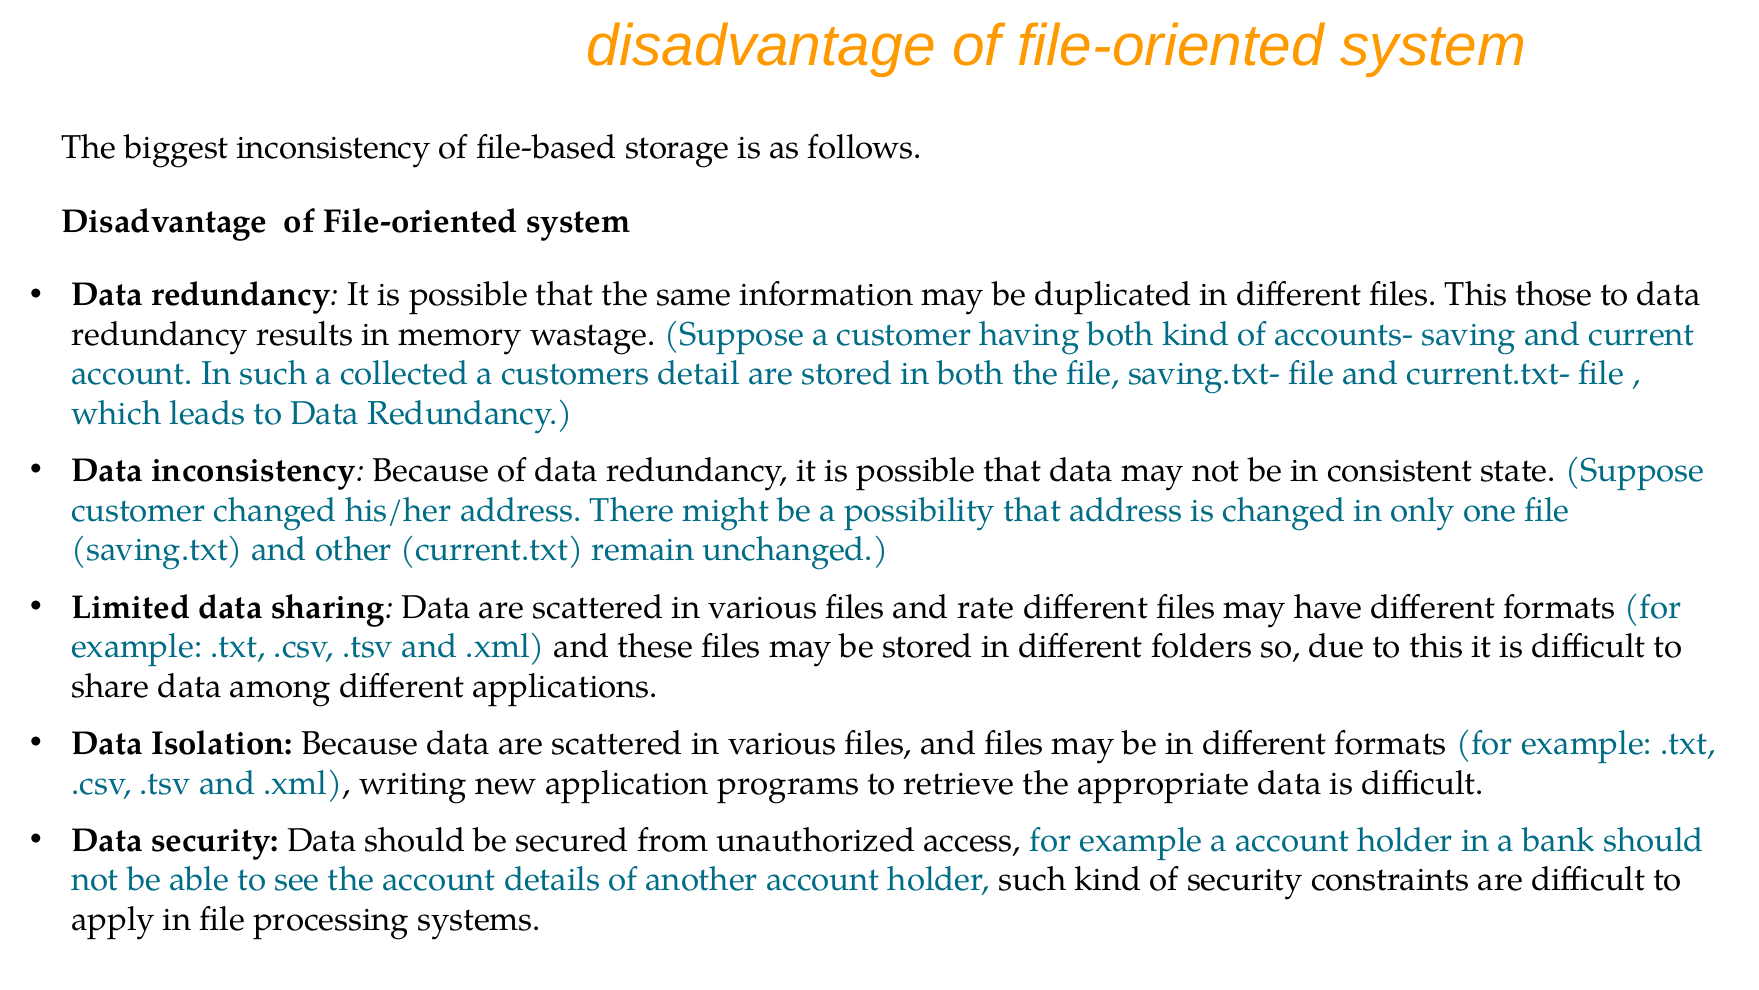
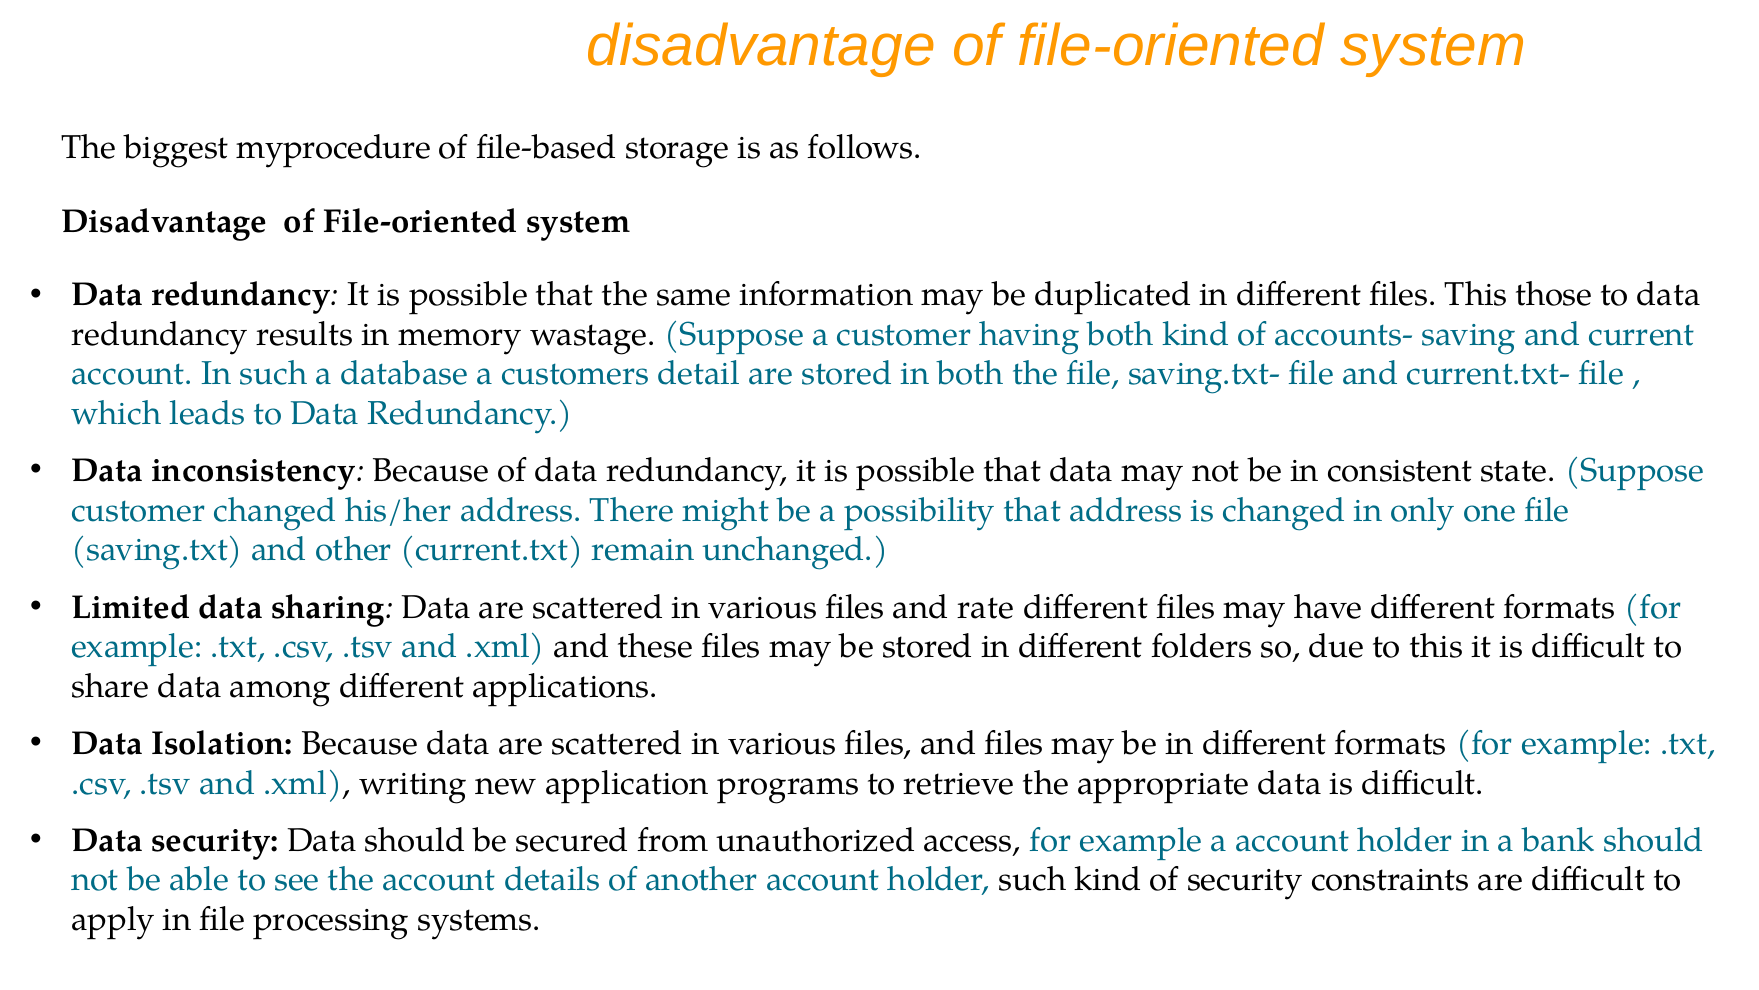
biggest inconsistency: inconsistency -> myprocedure (334, 148)
collected: collected -> database (404, 374)
